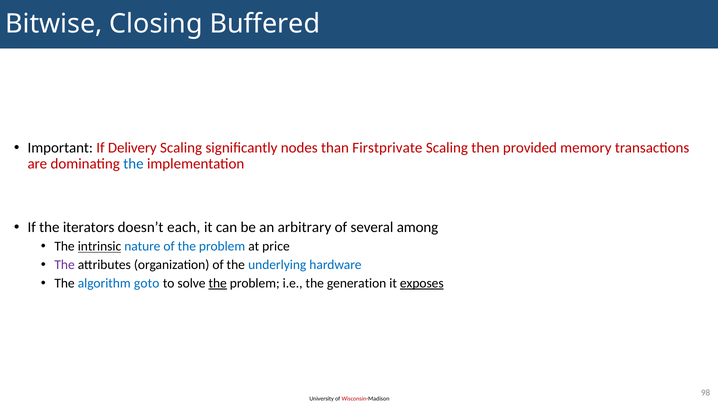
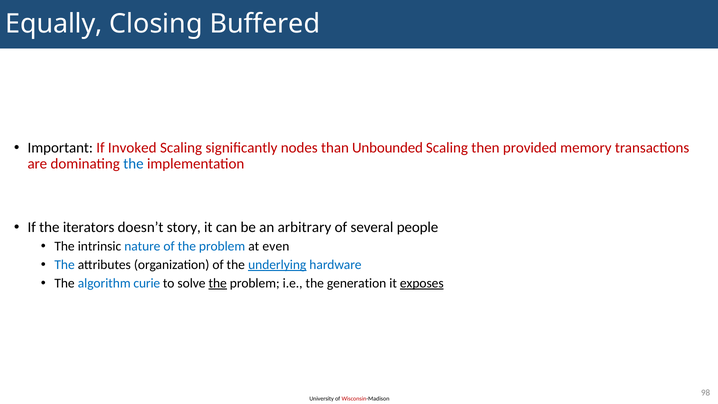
Bitwise: Bitwise -> Equally (54, 24)
Delivery: Delivery -> Invoked (132, 148)
Firstprivate: Firstprivate -> Unbounded (387, 148)
each: each -> story (184, 227)
among: among -> people (418, 227)
intrinsic underline: present -> none (99, 246)
price: price -> even (276, 246)
The colour: purple -> blue (65, 265)
underlying underline: none -> present (277, 265)
goto: goto -> curie (147, 283)
